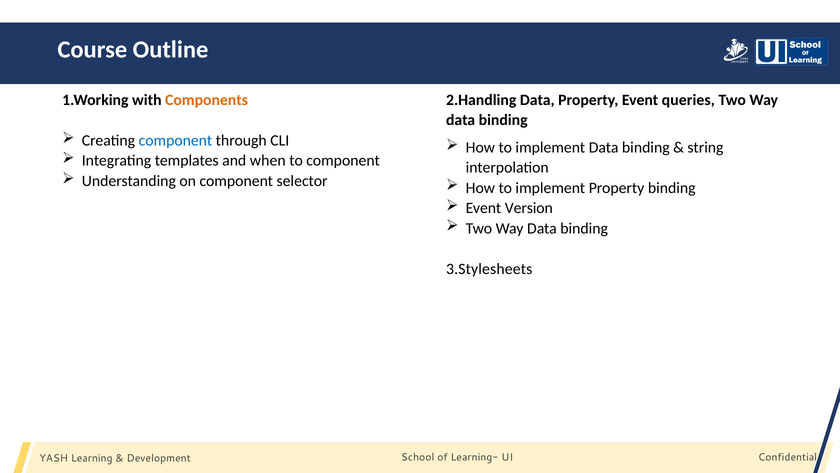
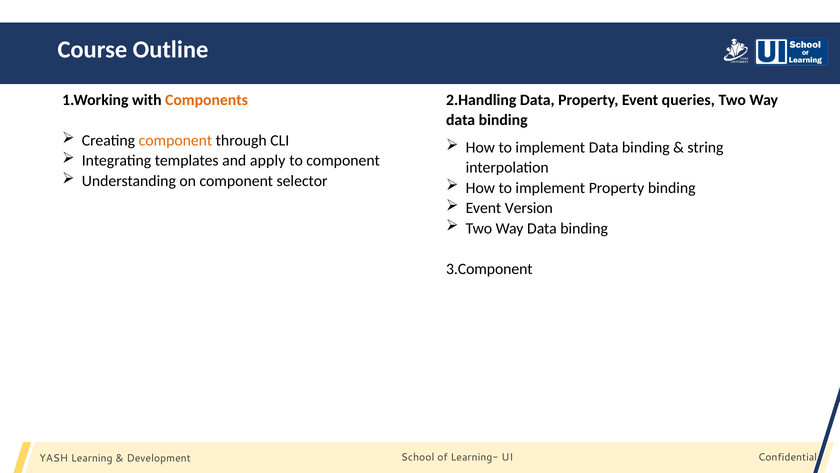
component colour: blue -> orange (175, 140)
when: when -> apply (268, 160)
3.Stylesheets: 3.Stylesheets -> 3.Component (489, 269)
